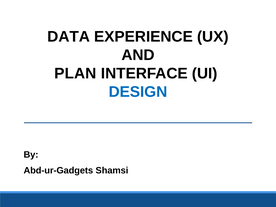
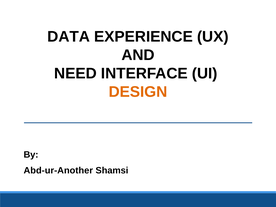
PLAN: PLAN -> NEED (75, 73)
DESIGN colour: blue -> orange (138, 92)
Abd-ur-Gadgets: Abd-ur-Gadgets -> Abd-ur-Another (58, 170)
